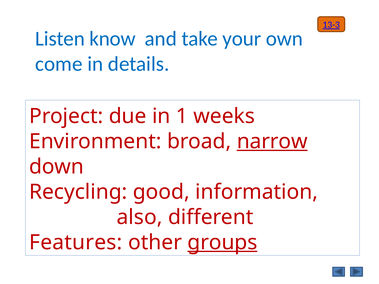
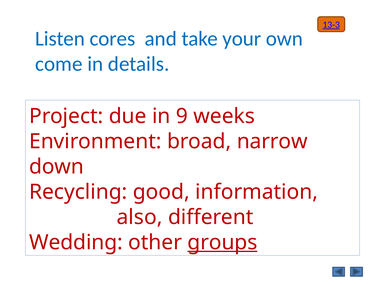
know: know -> cores (112, 39)
1: 1 -> 9 (182, 116)
narrow underline: present -> none (272, 142)
Features: Features -> Wedding (76, 243)
